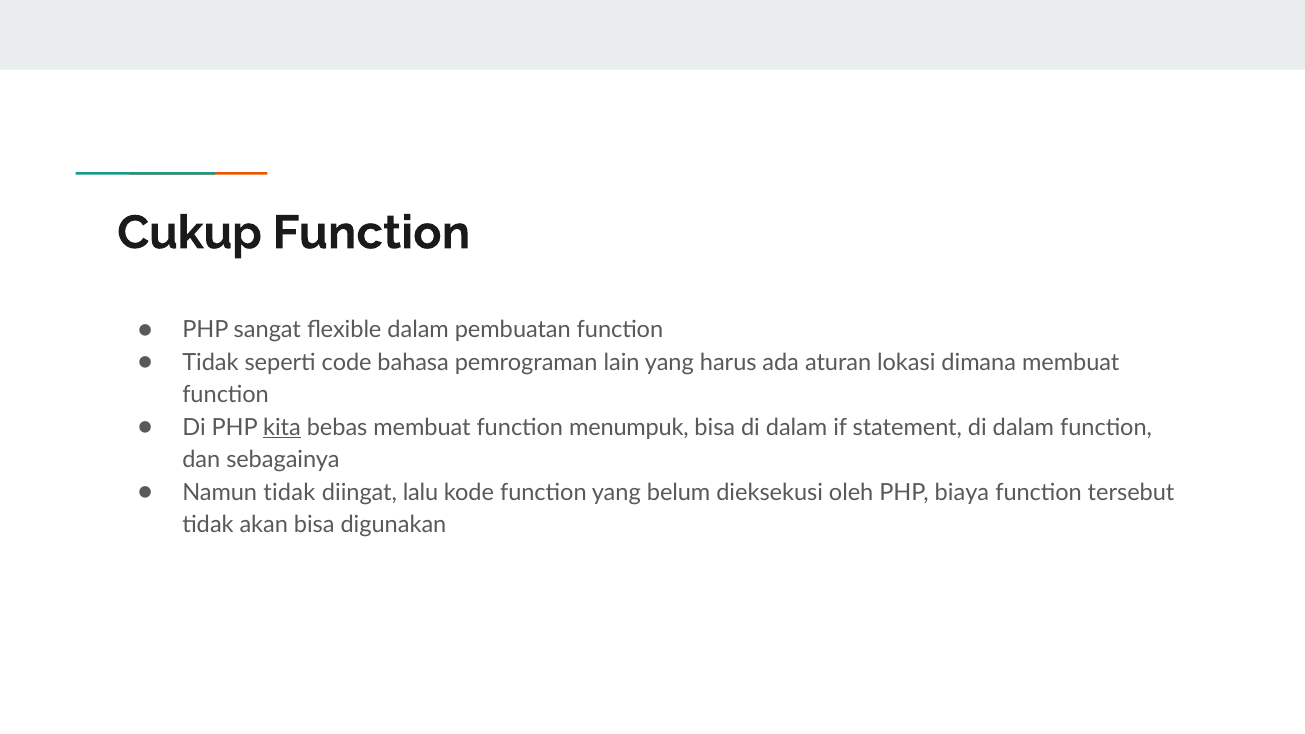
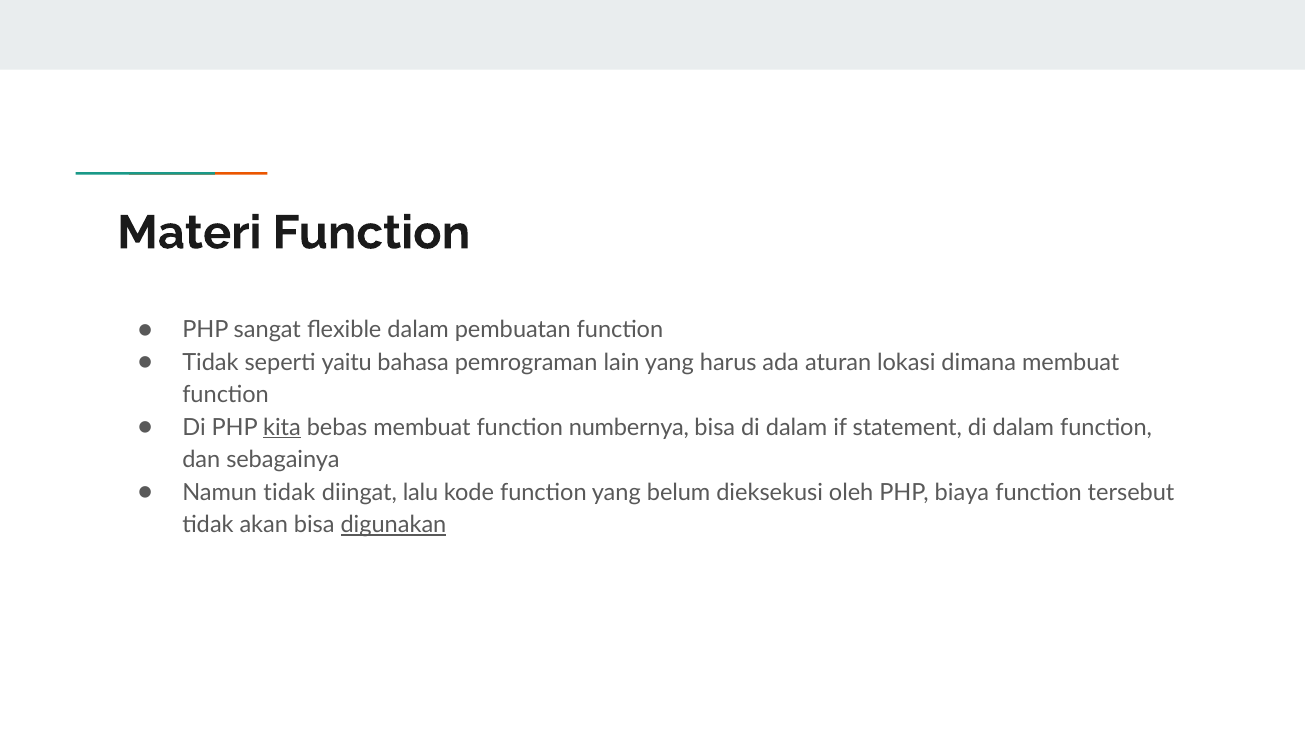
Cukup: Cukup -> Materi (189, 233)
code: code -> yaitu (347, 362)
menumpuk: menumpuk -> numbernya (629, 427)
digunakan underline: none -> present (393, 525)
